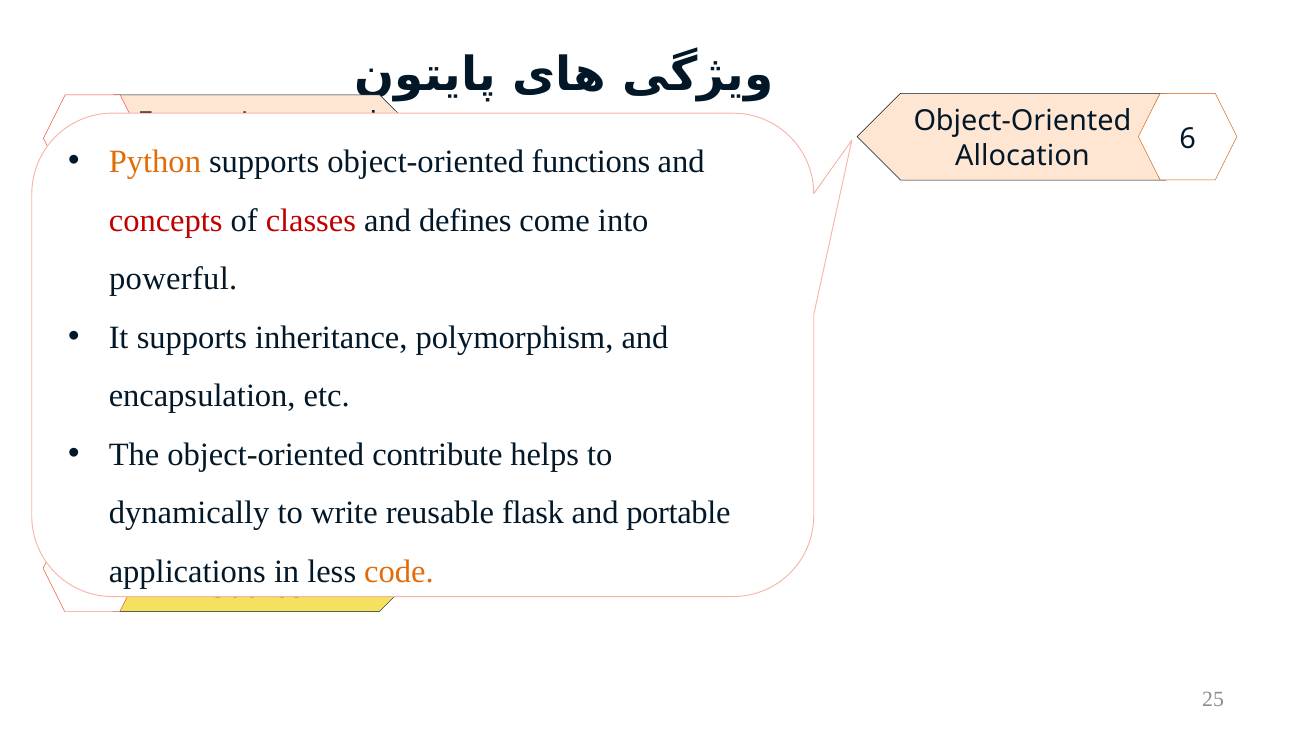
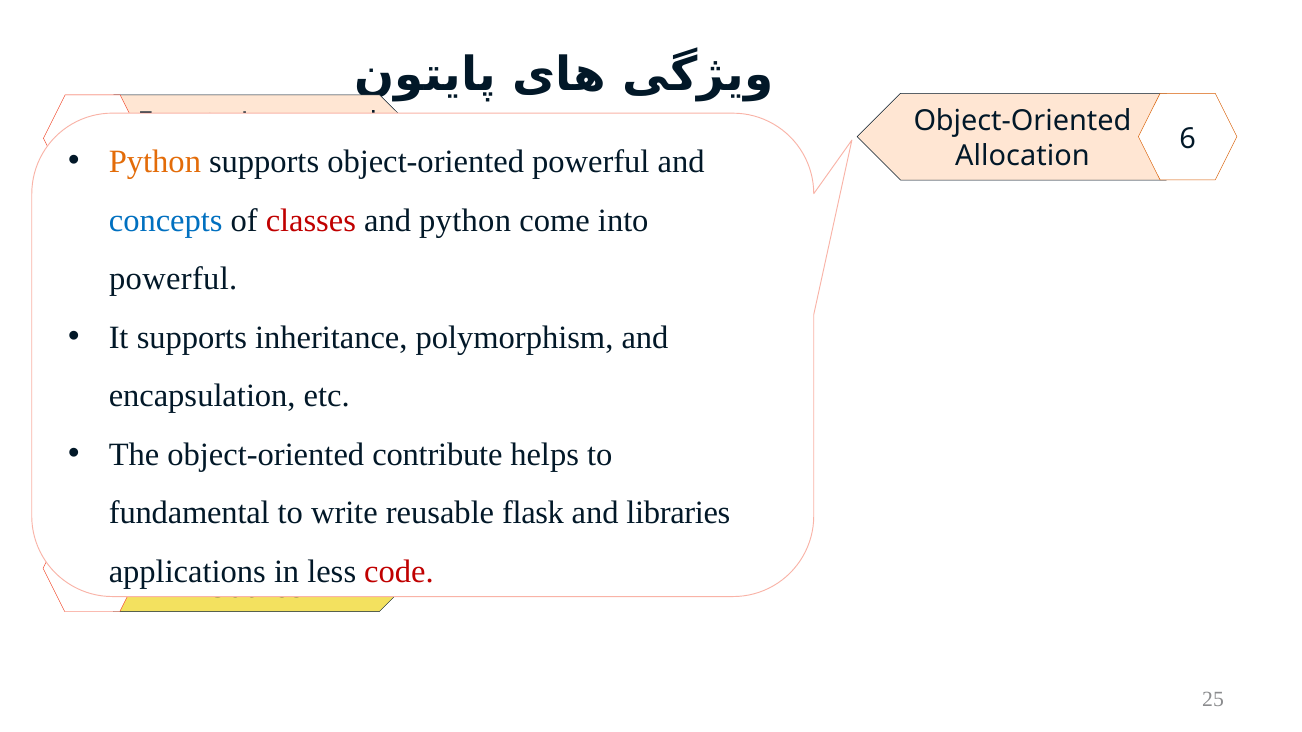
object-oriented functions: functions -> powerful (591, 162)
concepts colour: red -> blue (166, 221)
and defines: defines -> python (465, 221)
dynamically: dynamically -> fundamental (189, 514)
portable: portable -> libraries (678, 514)
code colour: orange -> red (399, 572)
